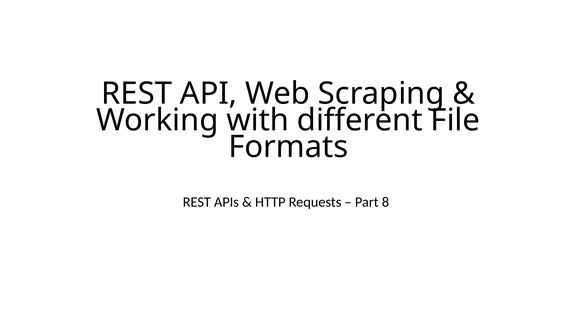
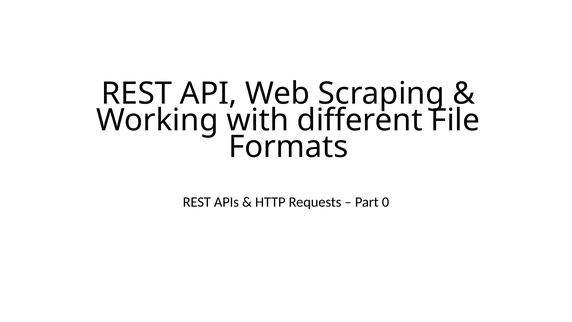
8: 8 -> 0 (385, 202)
